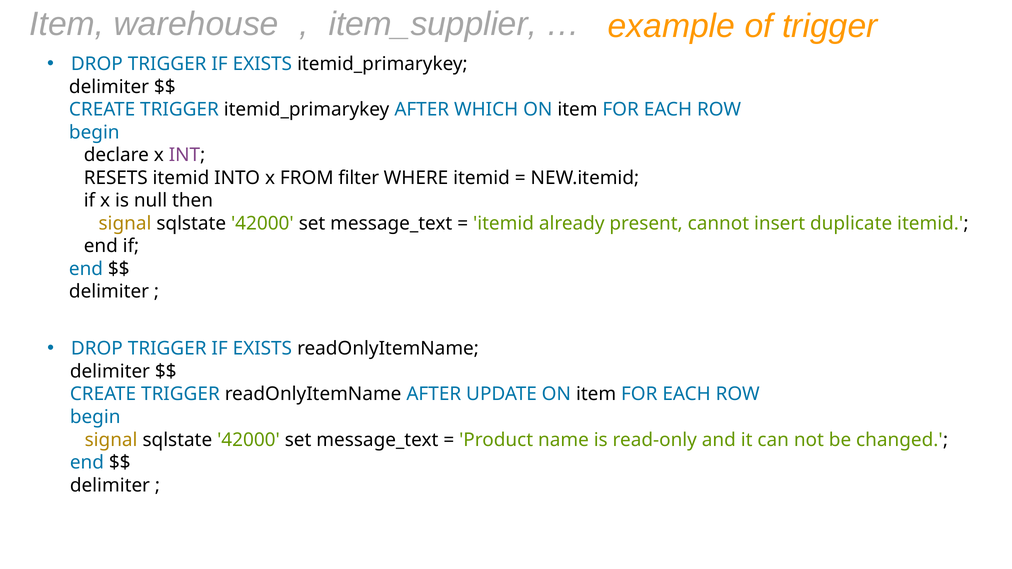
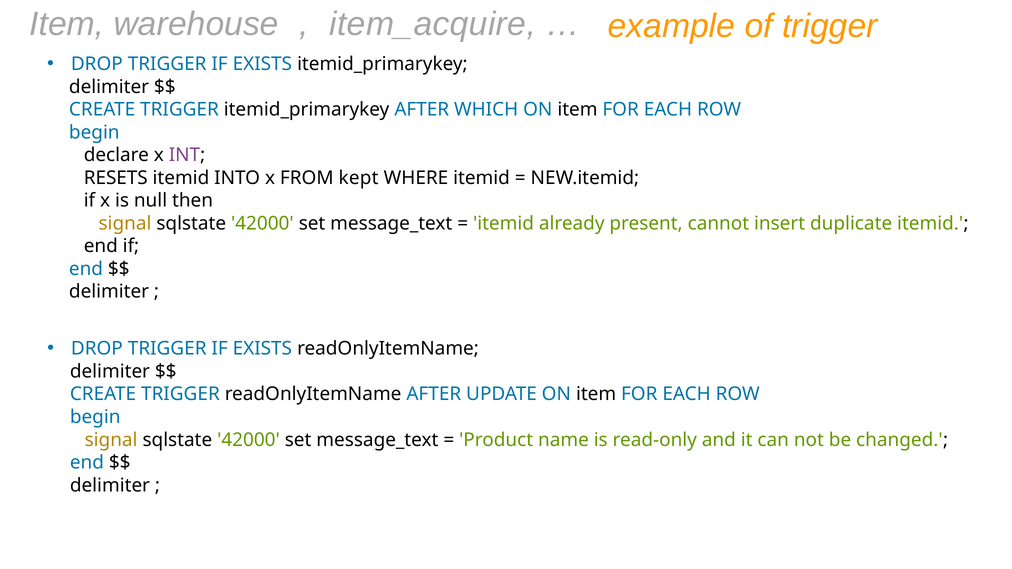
item_supplier: item_supplier -> item_acquire (433, 24)
filter: filter -> kept (359, 178)
